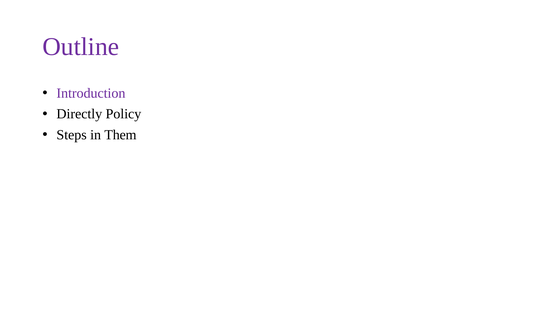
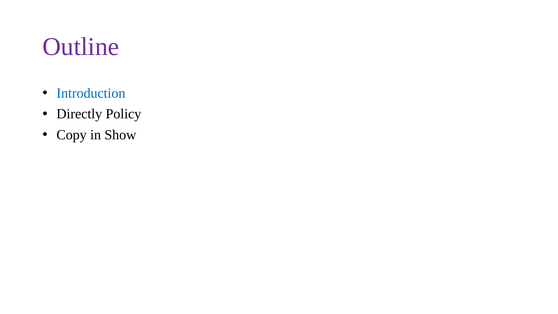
Introduction colour: purple -> blue (91, 93)
Steps: Steps -> Copy (72, 135)
Them: Them -> Show (120, 135)
